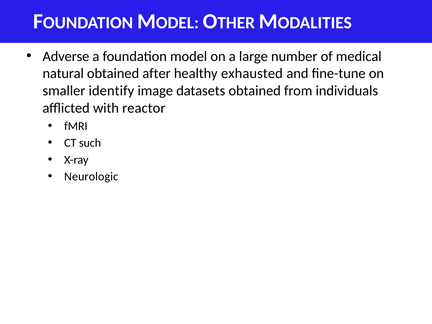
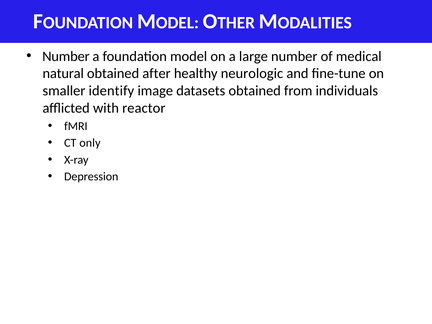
Adverse: Adverse -> Number (66, 56)
exhausted: exhausted -> neurologic (252, 74)
such: such -> only (90, 143)
Neurologic: Neurologic -> Depression (91, 177)
